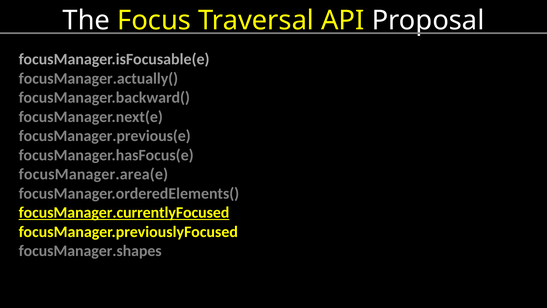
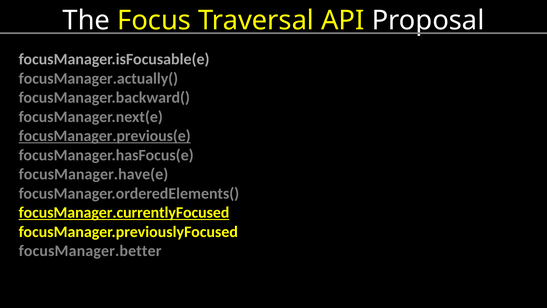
focusManager.previous(e underline: none -> present (105, 136)
focusManager.area(e: focusManager.area(e -> focusManager.have(e (93, 174)
focusManager.shapes: focusManager.shapes -> focusManager.better (90, 251)
